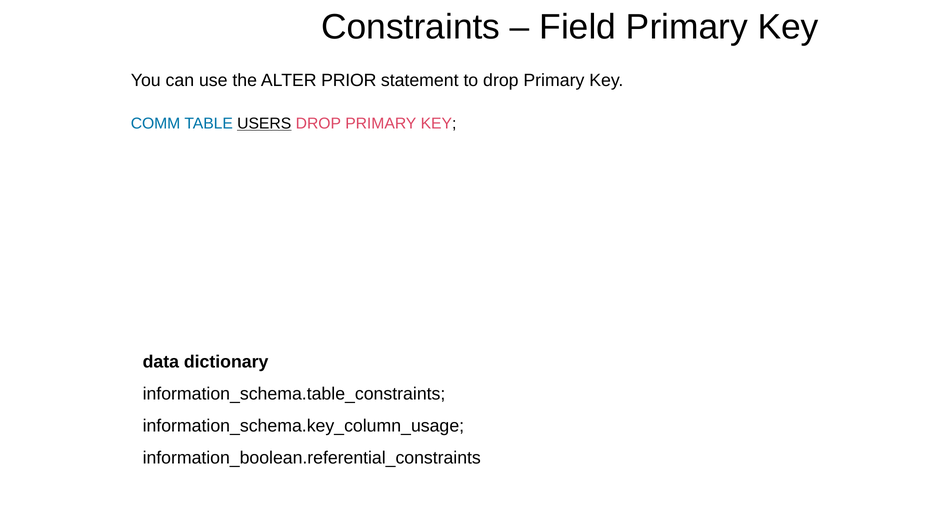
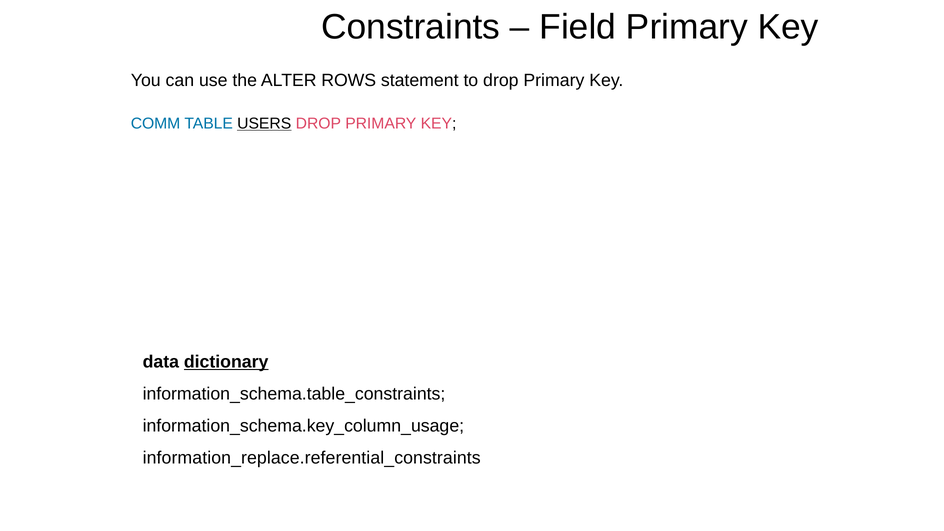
PRIOR: PRIOR -> ROWS (349, 80)
dictionary underline: none -> present (226, 362)
information_boolean.referential_constraints: information_boolean.referential_constraints -> information_replace.referential_constraints (312, 458)
